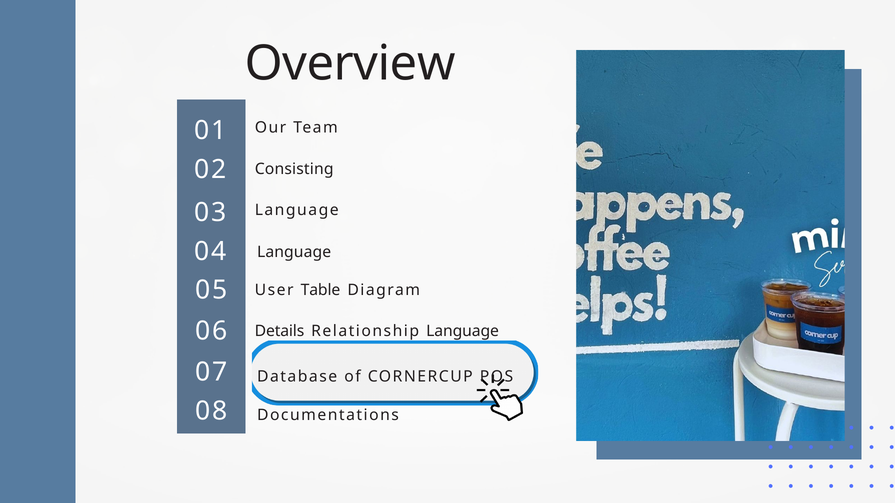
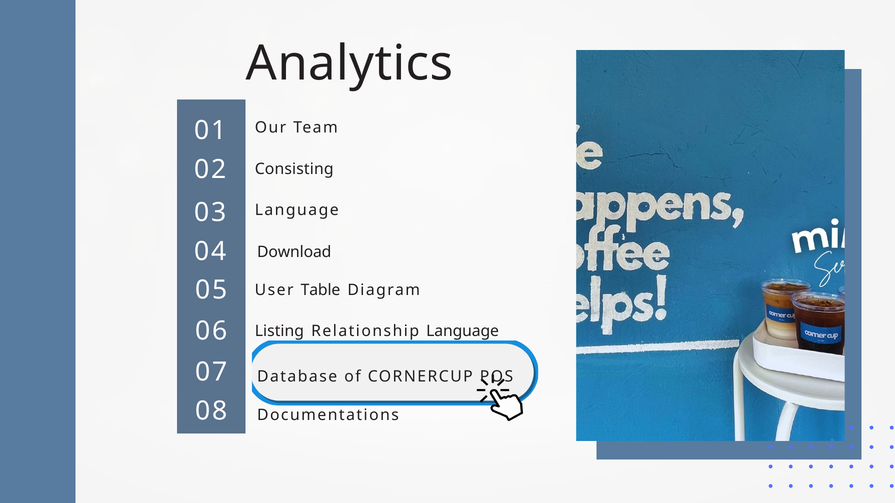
Overview: Overview -> Analytics (350, 64)
Language: Language -> Download (294, 252)
Details: Details -> Listing (279, 331)
